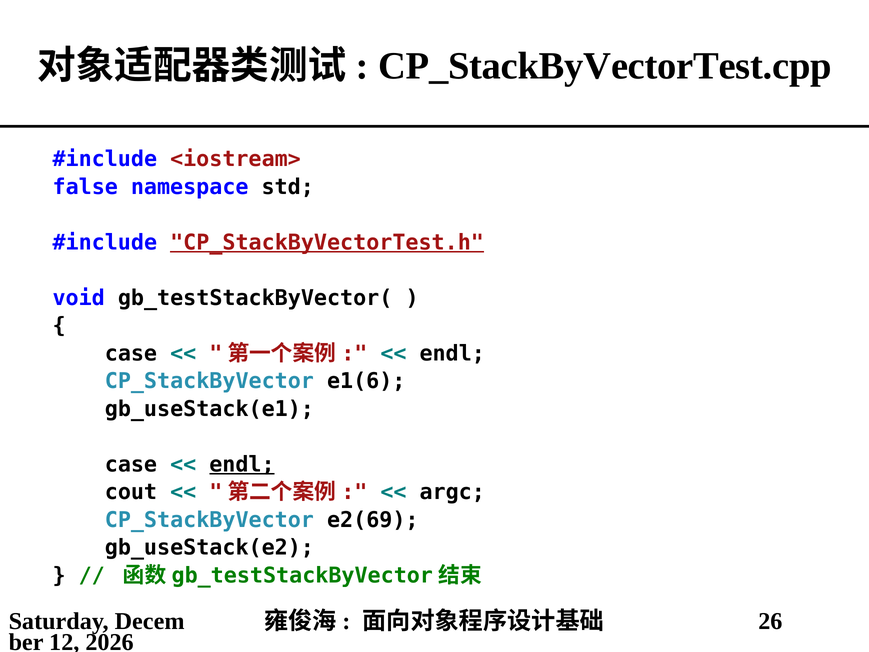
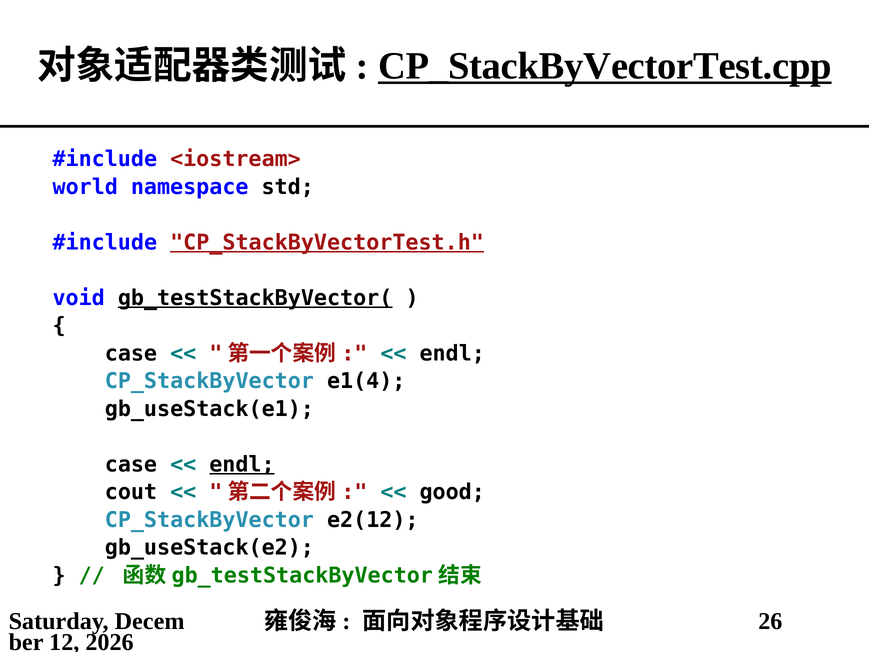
CP_StackByVectorTest.cpp underline: none -> present (605, 66)
false: false -> world (85, 187)
gb_testStackByVector( underline: none -> present (255, 298)
e1(6: e1(6 -> e1(4 (366, 381)
argc: argc -> good (452, 492)
e2(69: e2(69 -> e2(12 (373, 520)
